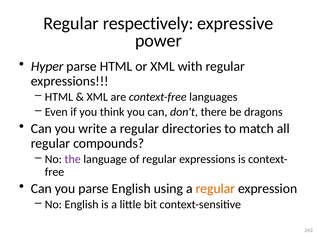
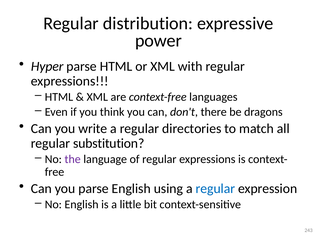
respectively: respectively -> distribution (148, 23)
compounds: compounds -> substitution (109, 143)
regular colour: orange -> blue (215, 188)
